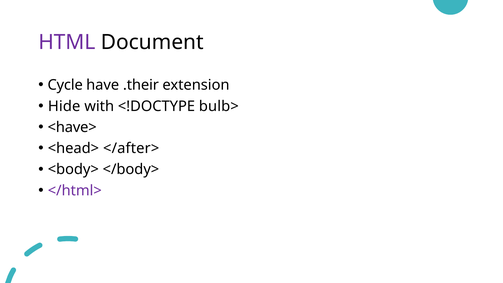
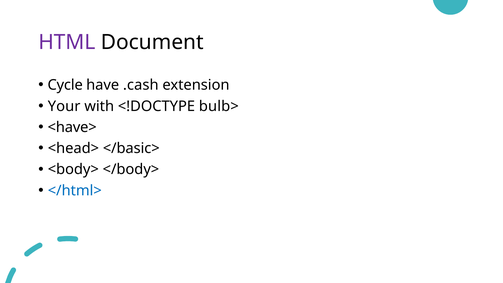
.their: .their -> .cash (141, 85)
Hide: Hide -> Your (64, 106)
</after>: </after> -> </basic> (131, 148)
</html> colour: purple -> blue (75, 190)
